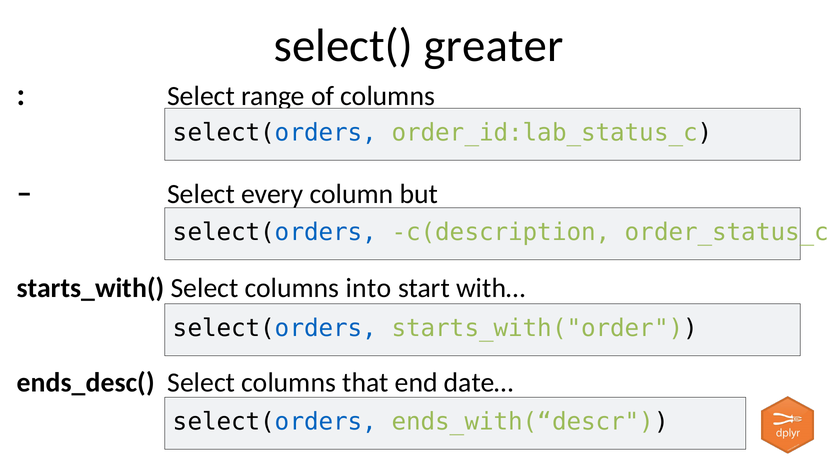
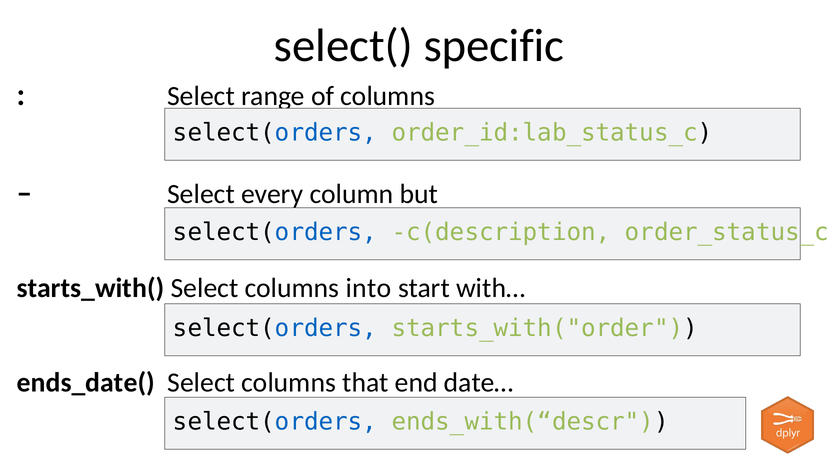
greater: greater -> specific (494, 46)
ends_desc(: ends_desc( -> ends_date( (86, 383)
